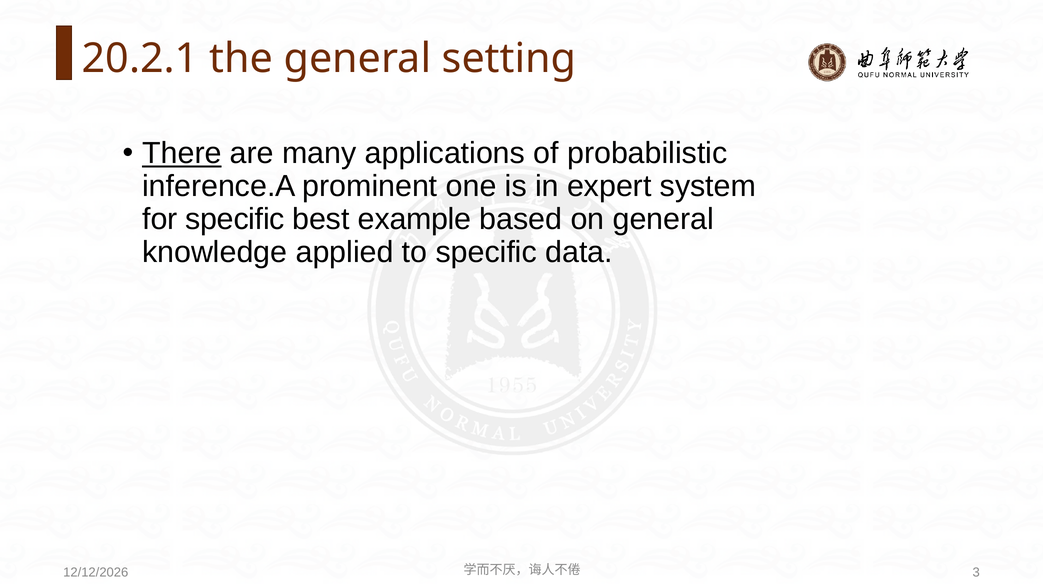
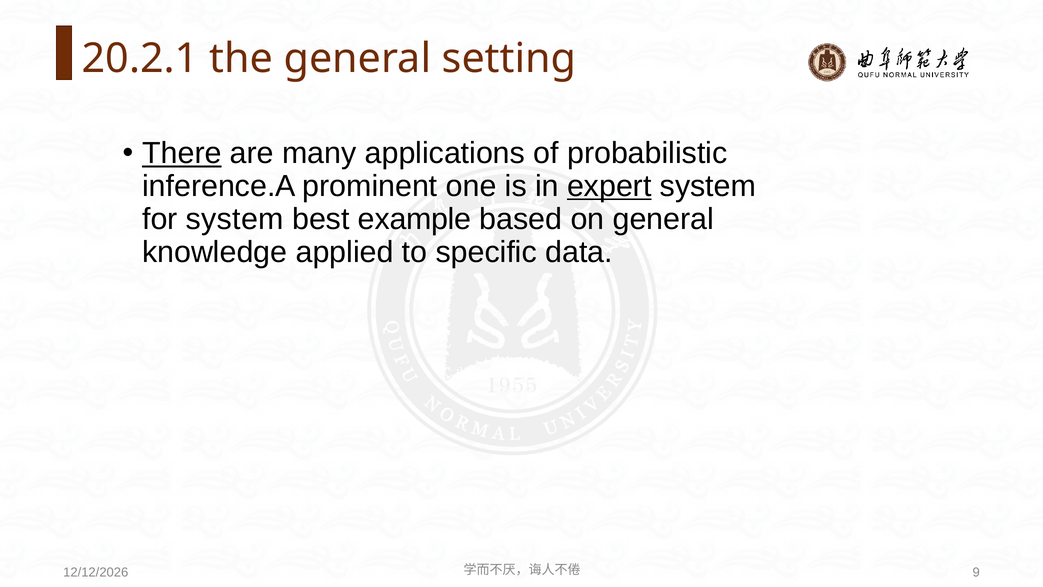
expert underline: none -> present (609, 186)
for specific: specific -> system (235, 219)
3: 3 -> 9 (976, 572)
